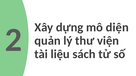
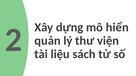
diện: diện -> hiển (117, 27)
